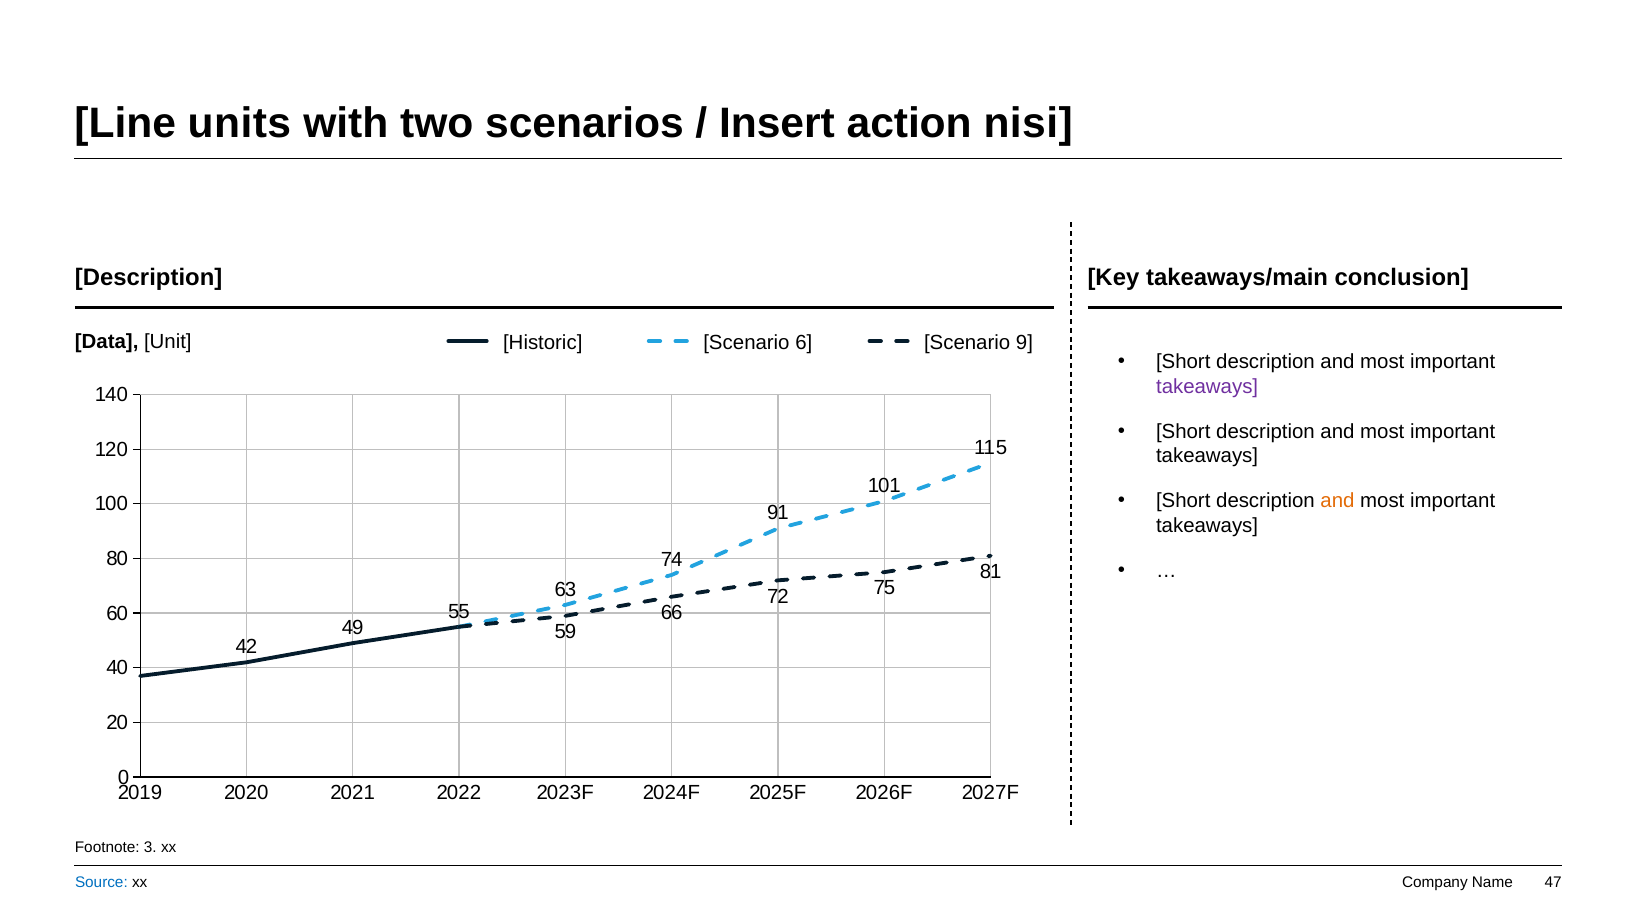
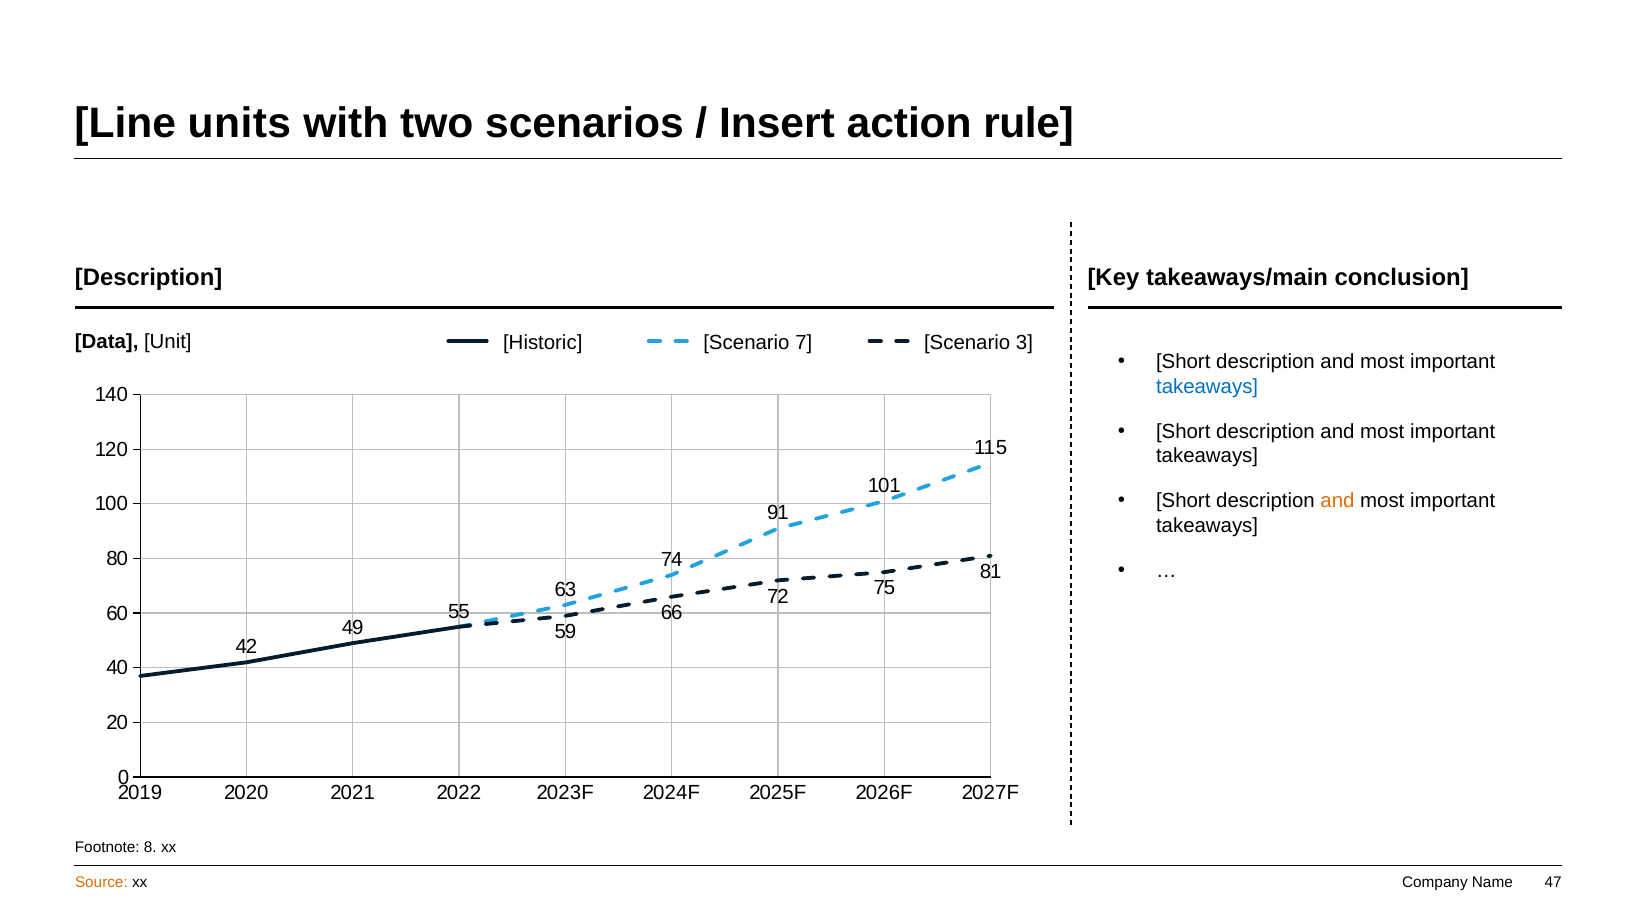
nisi: nisi -> rule (1029, 123)
6: 6 -> 7 (804, 343)
9: 9 -> 3 (1024, 343)
takeaways colour: purple -> blue (1207, 387)
3: 3 -> 8 (150, 848)
Source colour: blue -> orange (101, 883)
